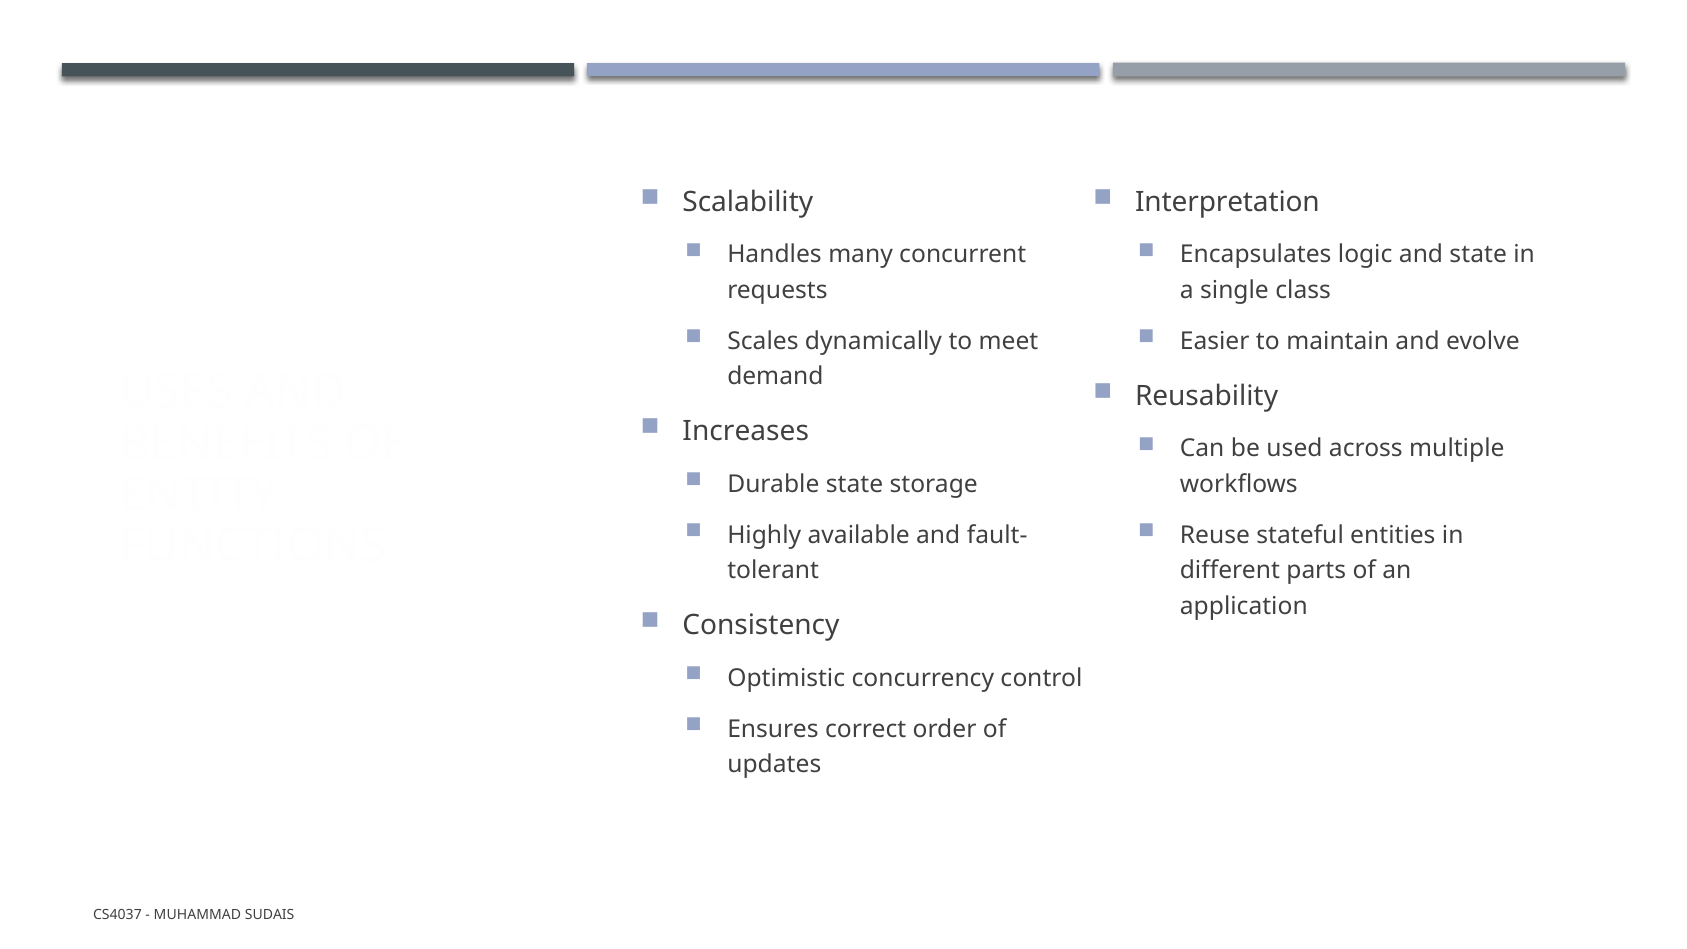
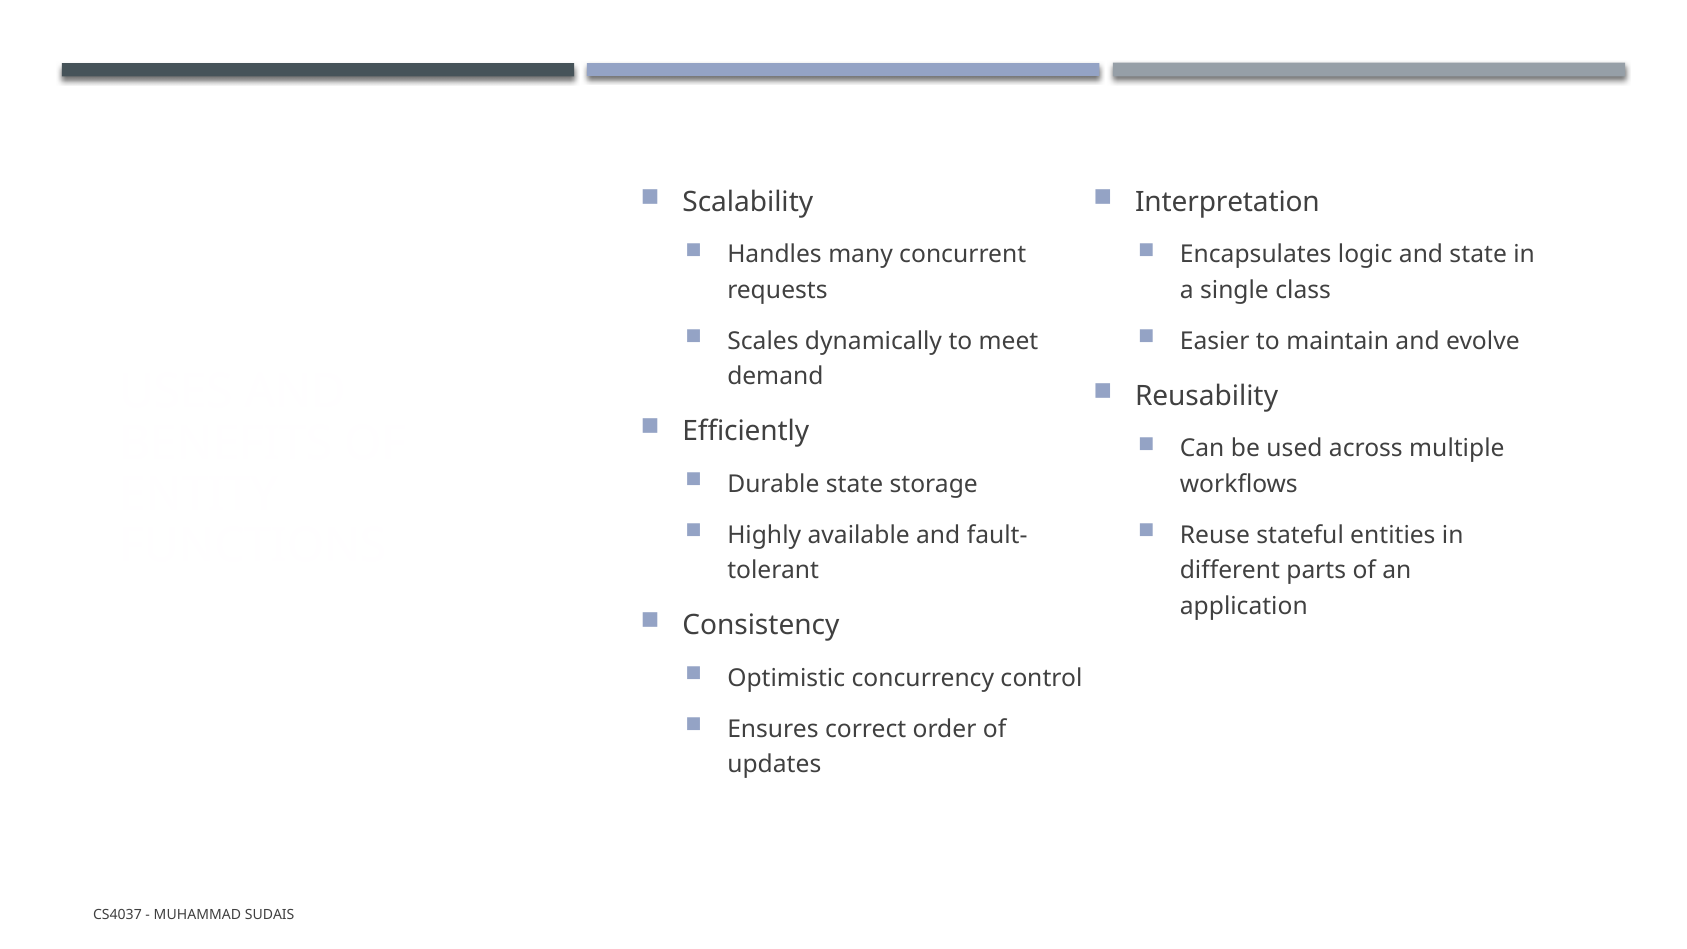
Increases: Increases -> Efficiently (746, 431)
